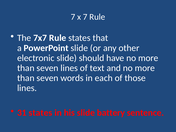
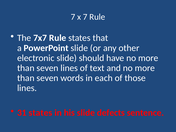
battery: battery -> defects (111, 113)
